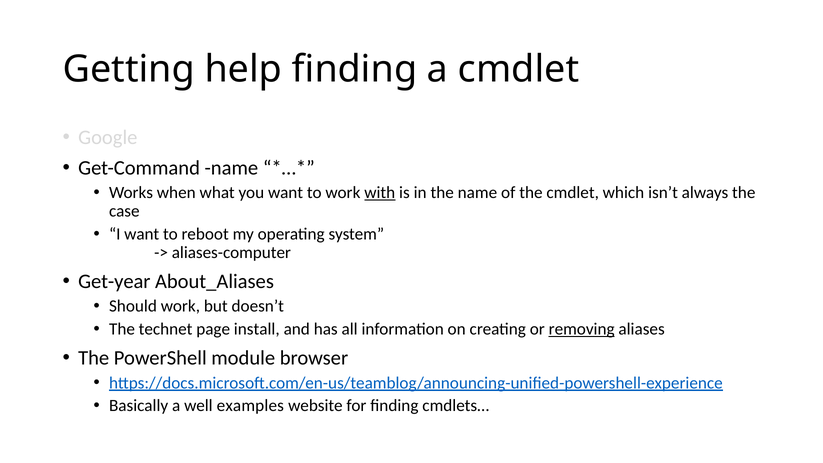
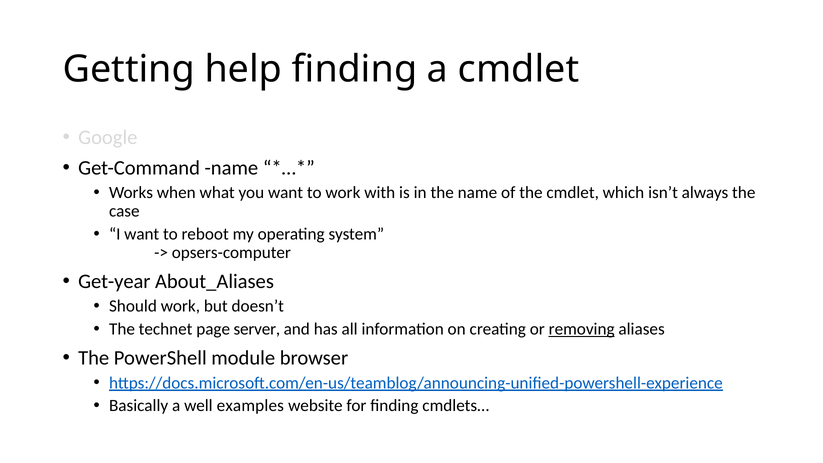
with underline: present -> none (380, 193)
aliases-computer: aliases-computer -> opsers-computer (231, 253)
install: install -> server (257, 329)
